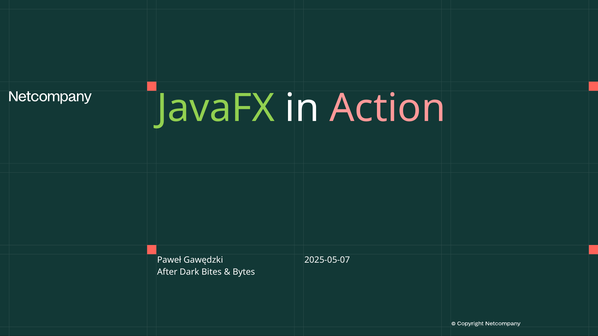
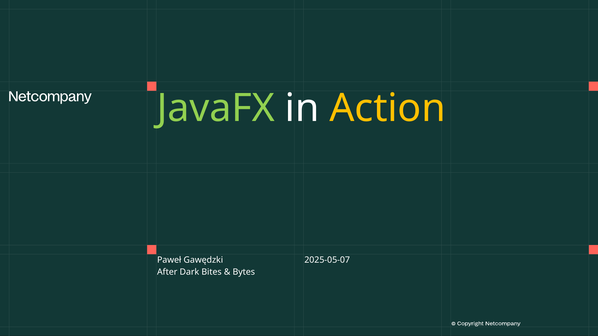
Action colour: pink -> yellow (388, 108)
